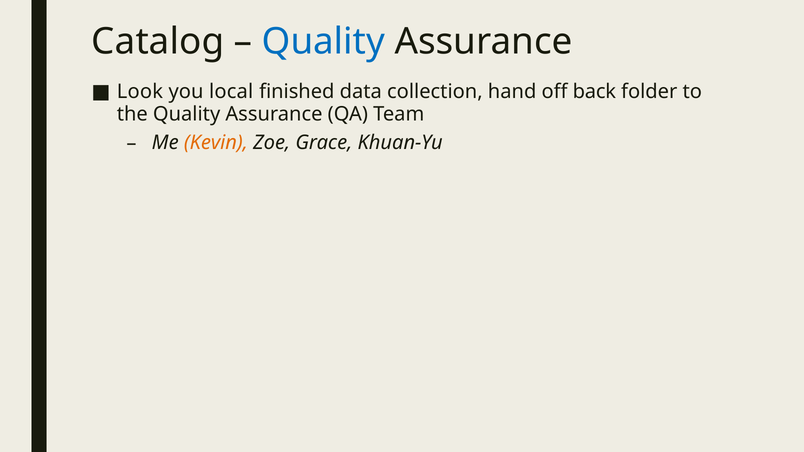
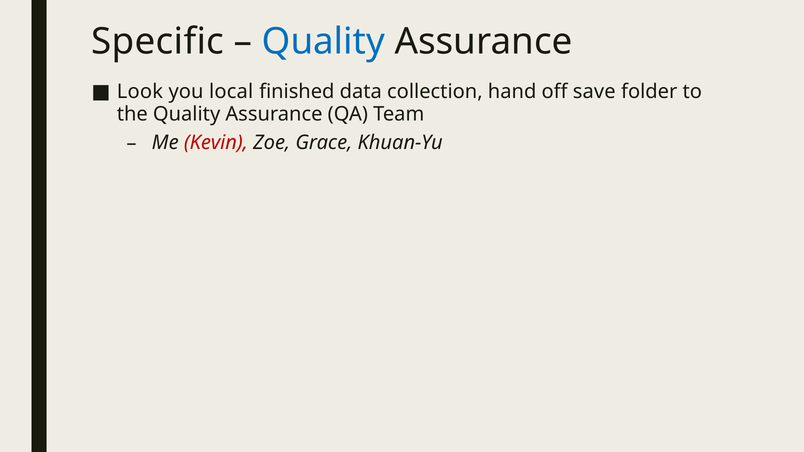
Catalog: Catalog -> Specific (158, 42)
back: back -> save (594, 92)
Kevin colour: orange -> red (216, 143)
